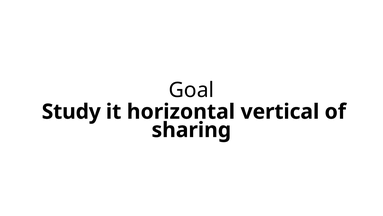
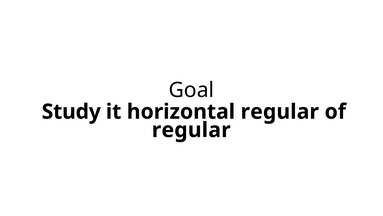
horizontal vertical: vertical -> regular (280, 111)
sharing: sharing -> regular (191, 130)
